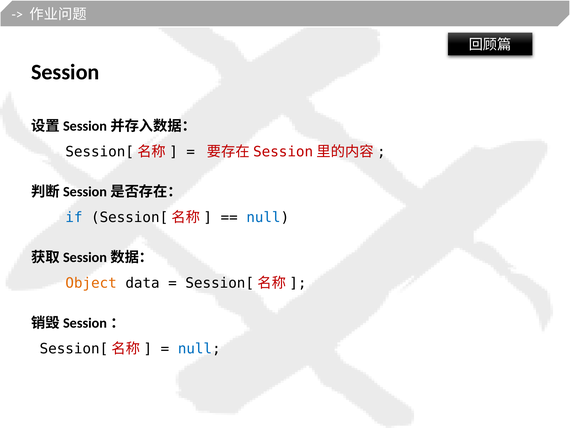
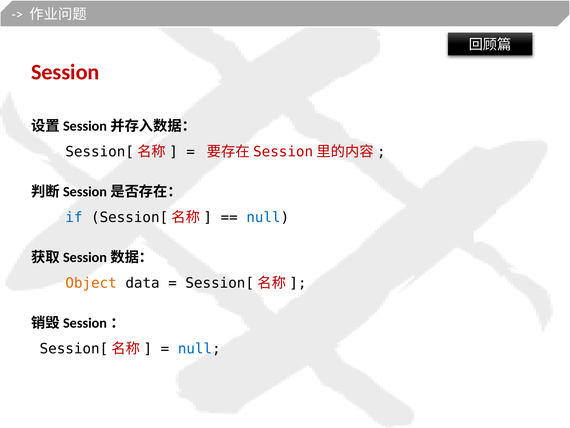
Session colour: black -> red (65, 72)
